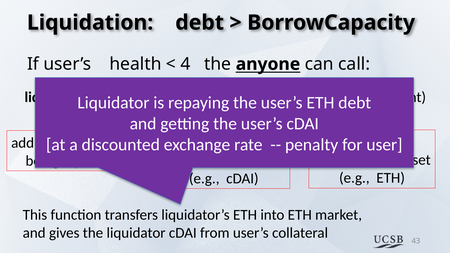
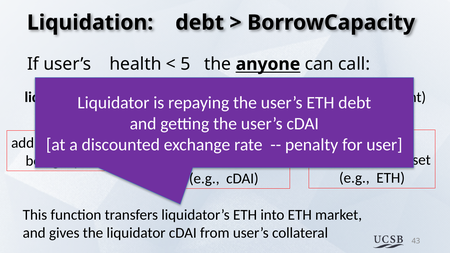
4: 4 -> 5 (186, 64)
